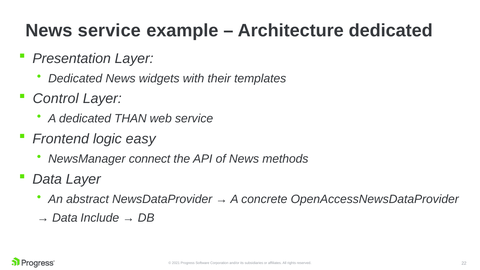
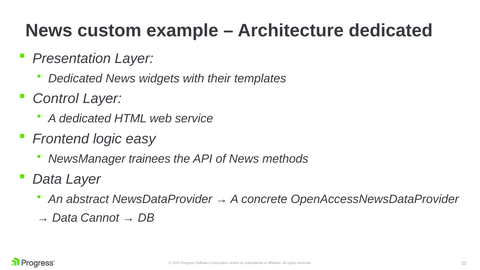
News service: service -> custom (110, 31)
THAN: THAN -> HTML (130, 119)
connect: connect -> trainees (150, 159)
Include: Include -> Cannot (100, 218)
